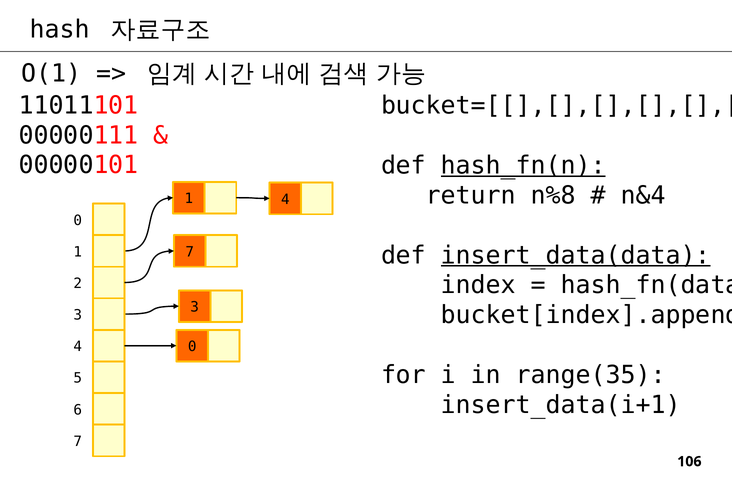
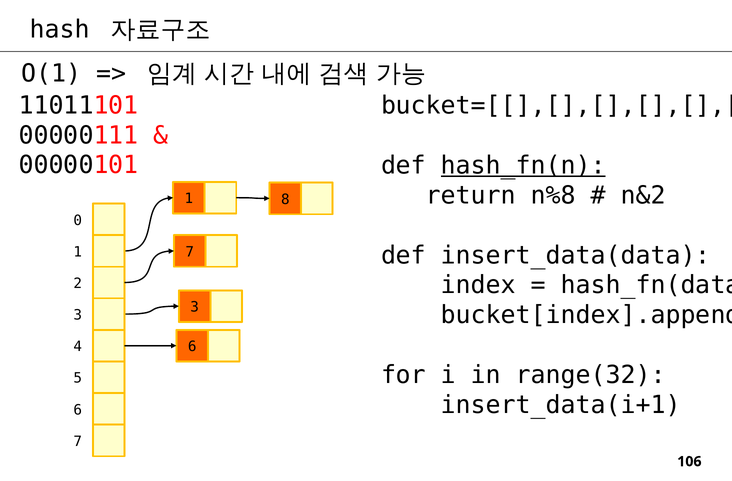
n&4: n&4 -> n&2 (643, 195)
1 4: 4 -> 8 (285, 199)
insert_data(data underline: present -> none (576, 255)
4 0: 0 -> 6 (192, 347)
range(35: range(35 -> range(32 (591, 375)
